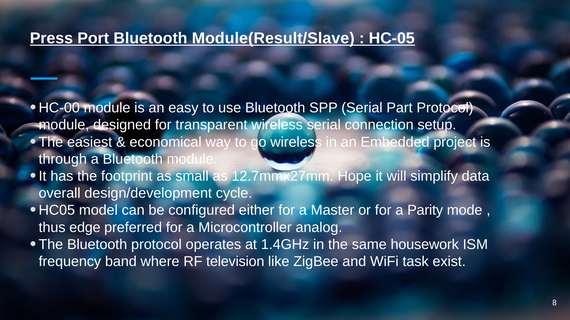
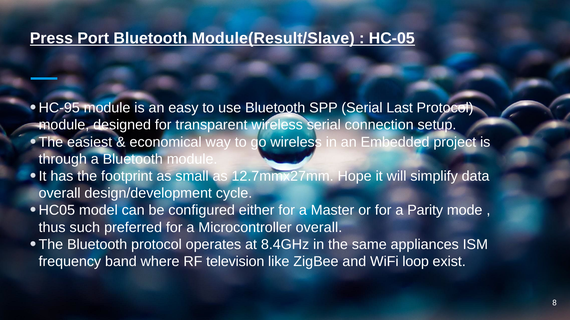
HC-00: HC-00 -> HC-95 (59, 108)
Part: Part -> Last (400, 108)
edge: edge -> such (85, 228)
Microcontroller analog: analog -> overall (319, 228)
1.4GHz: 1.4GHz -> 8.4GHz (285, 245)
housework: housework -> appliances (425, 245)
task: task -> loop (416, 262)
